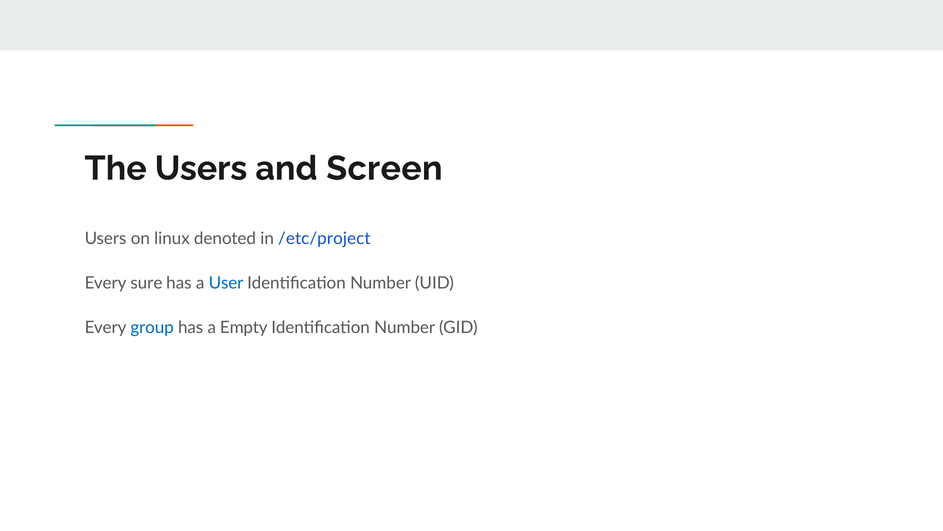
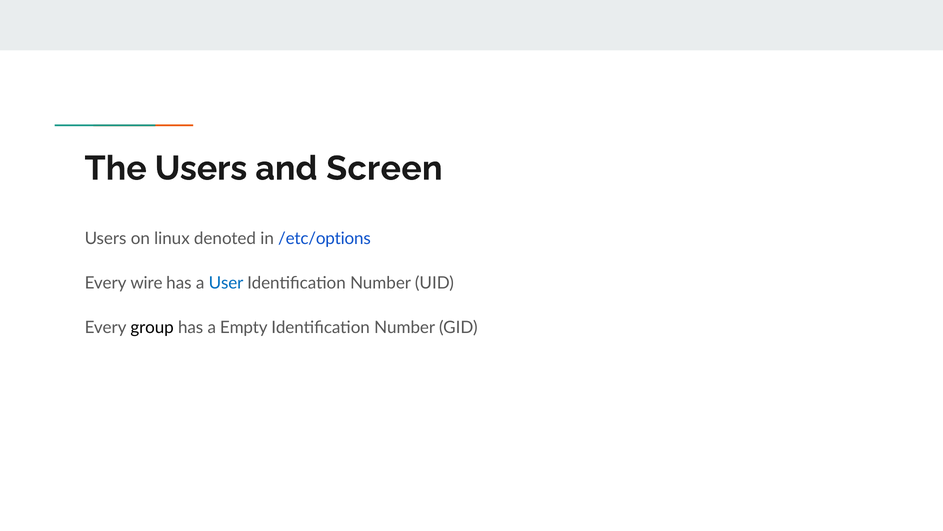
/etc/project: /etc/project -> /etc/options (324, 238)
sure: sure -> wire (146, 283)
group colour: blue -> black (152, 327)
